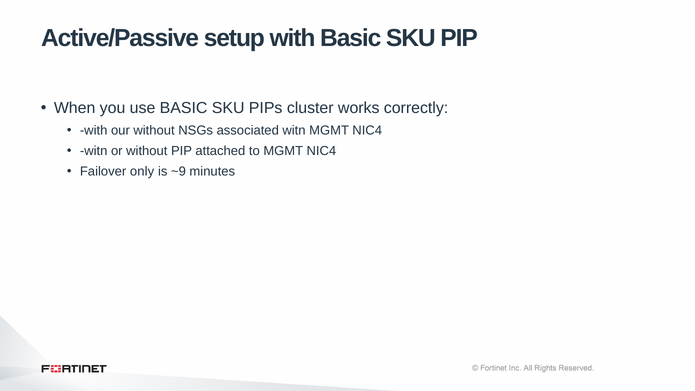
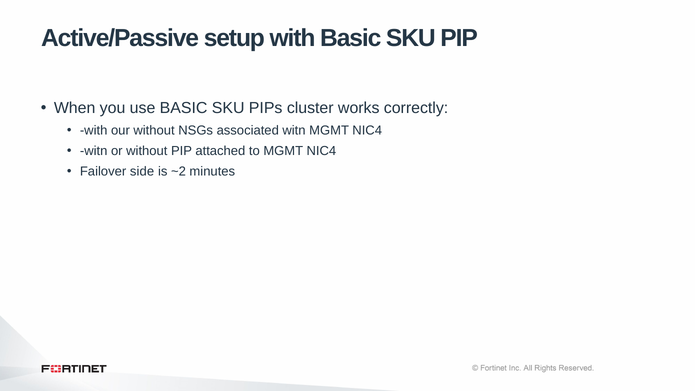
only: only -> side (142, 171)
~9: ~9 -> ~2 (178, 171)
